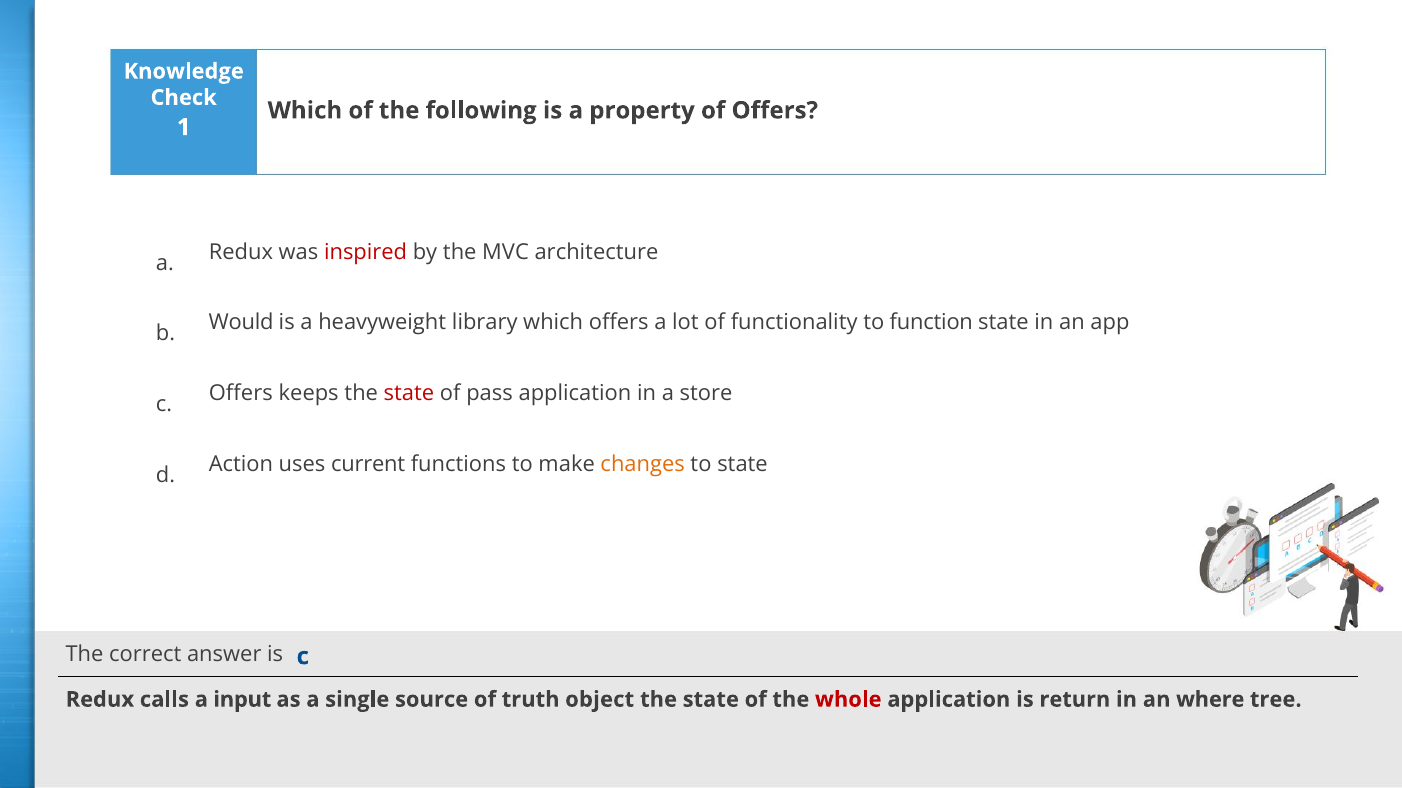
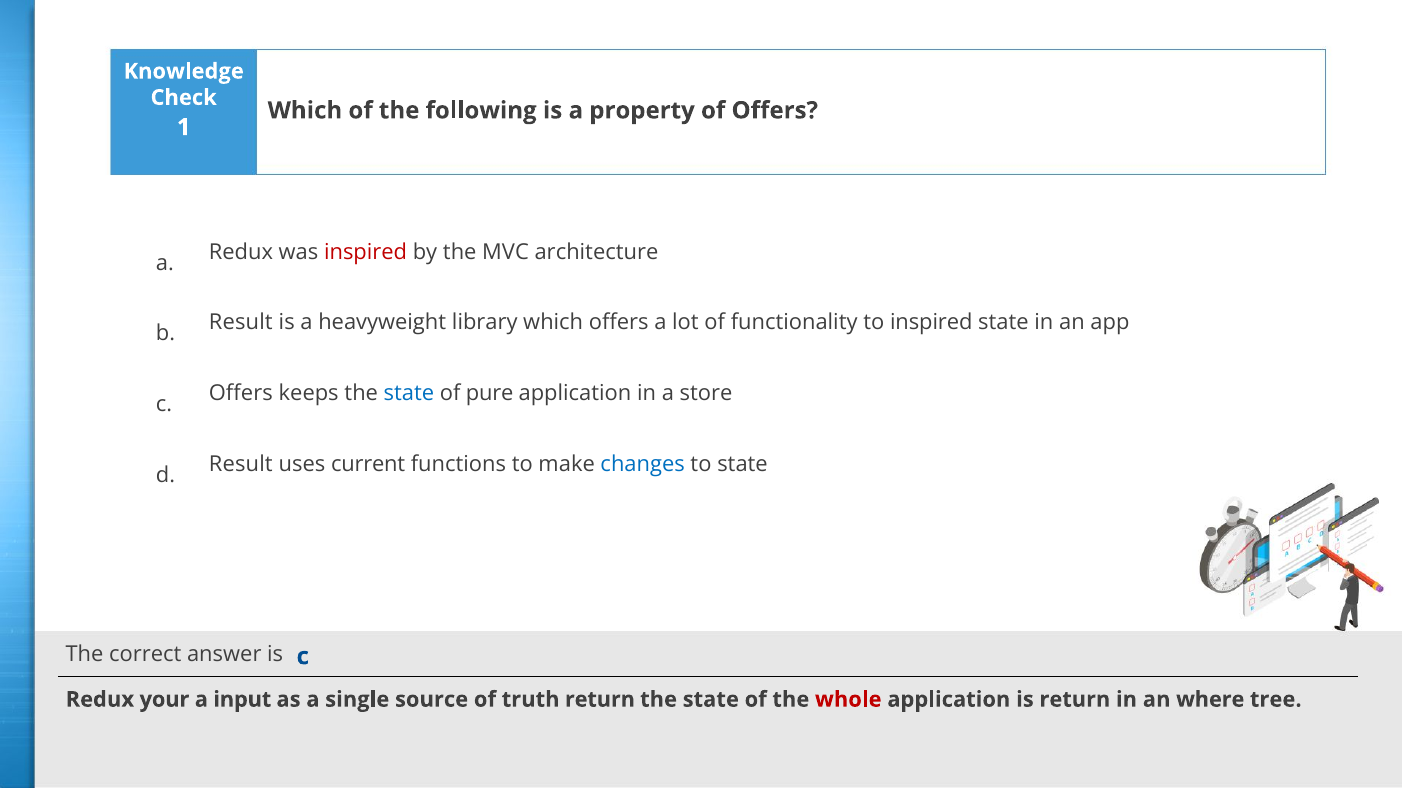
Would: Would -> Result (241, 323)
to function: function -> inspired (931, 323)
state colour: red -> blue (409, 394)
pass: pass -> pure (490, 394)
Action: Action -> Result (241, 465)
changes colour: orange -> blue (643, 465)
calls: calls -> your (165, 700)
truth object: object -> return (600, 700)
